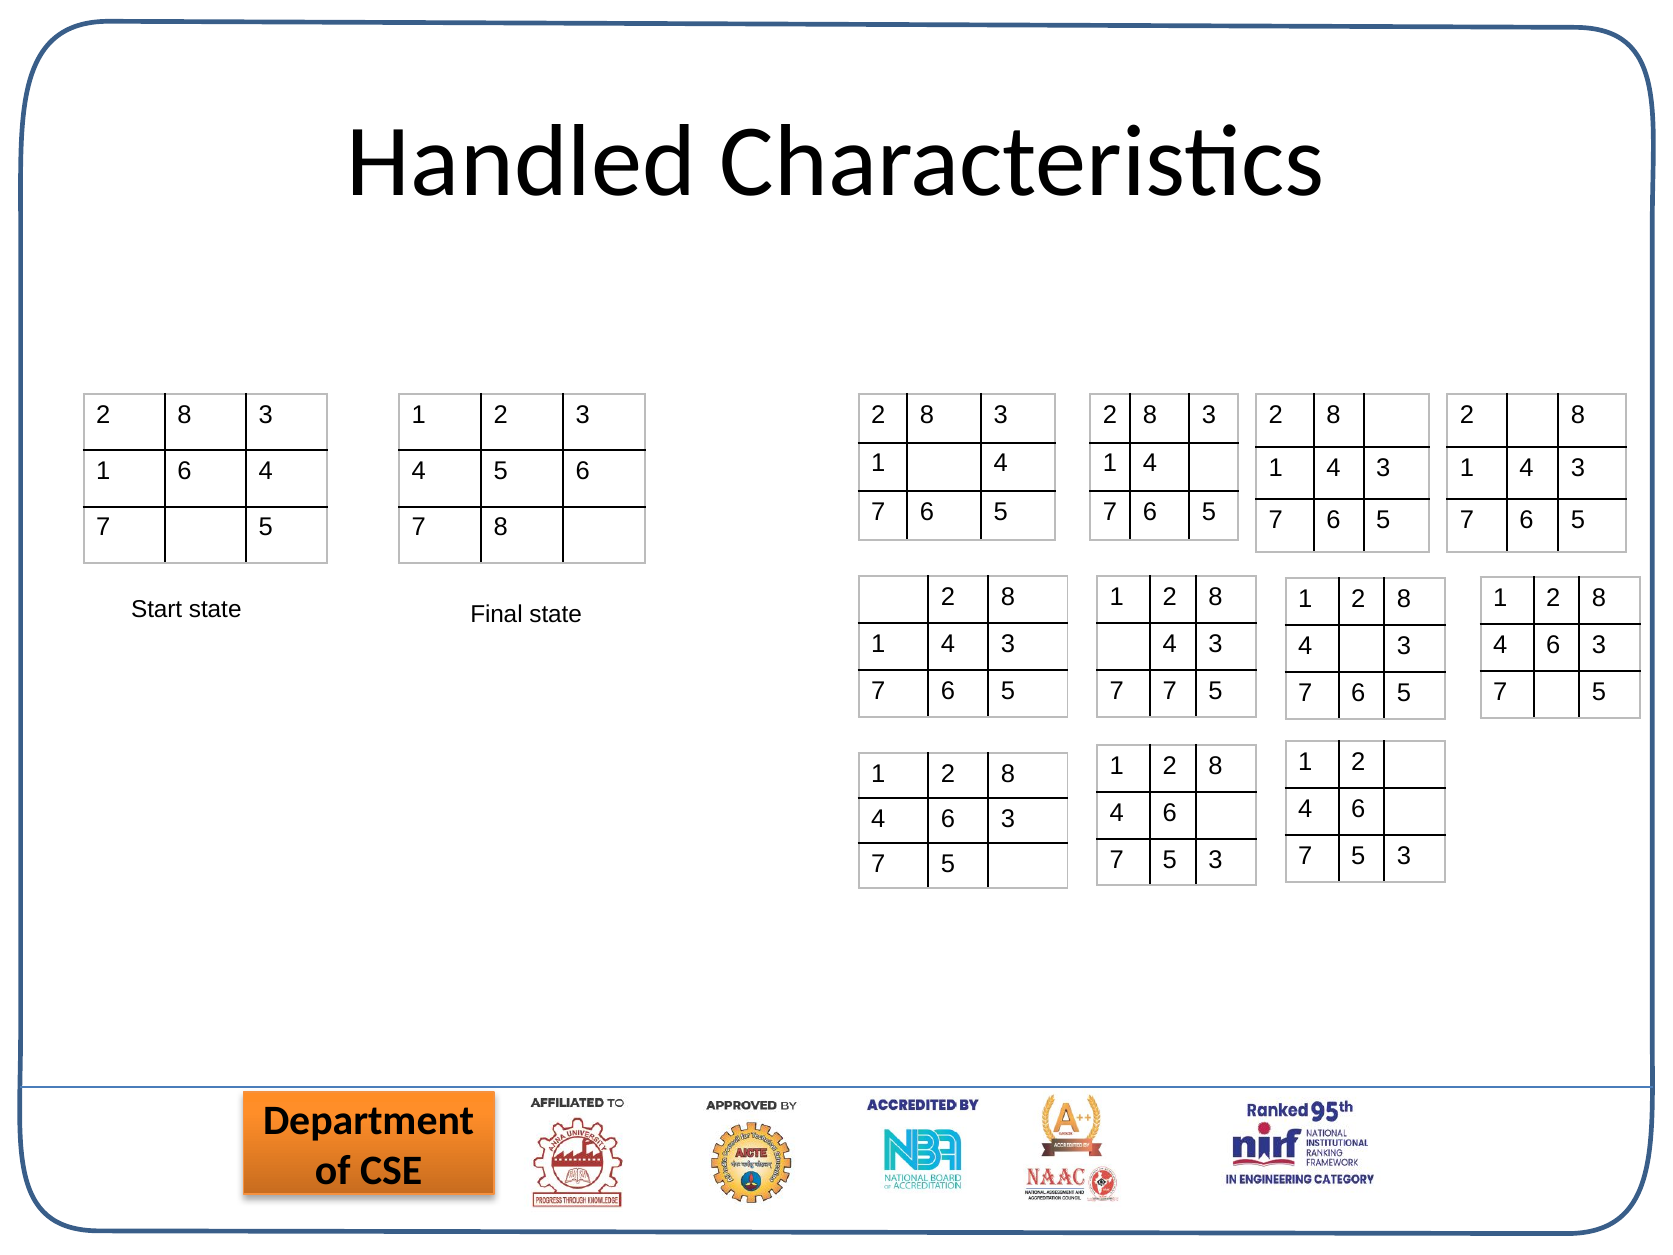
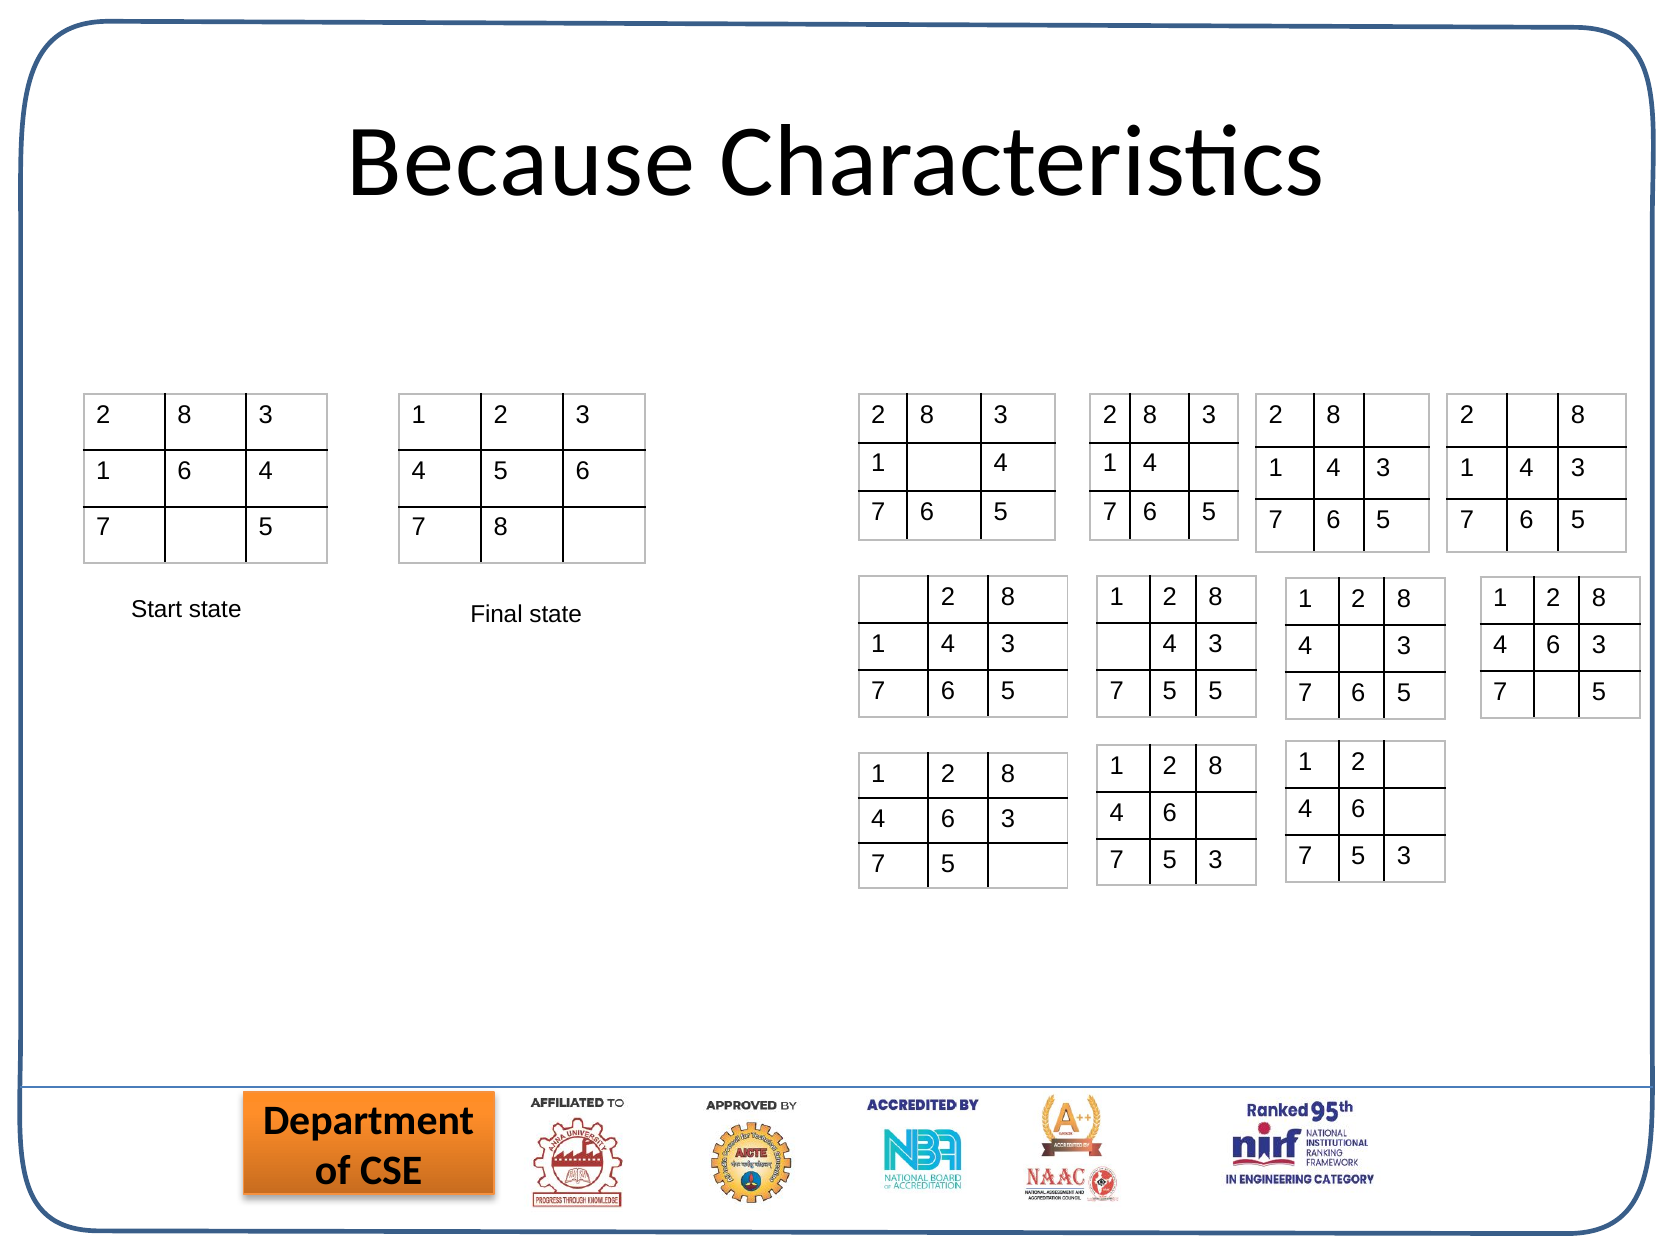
Handled: Handled -> Because (521, 162)
7: 7 -> 5 (1170, 691)
